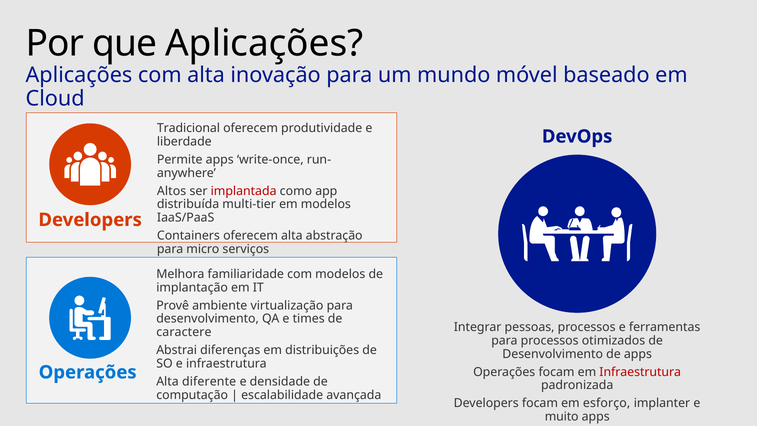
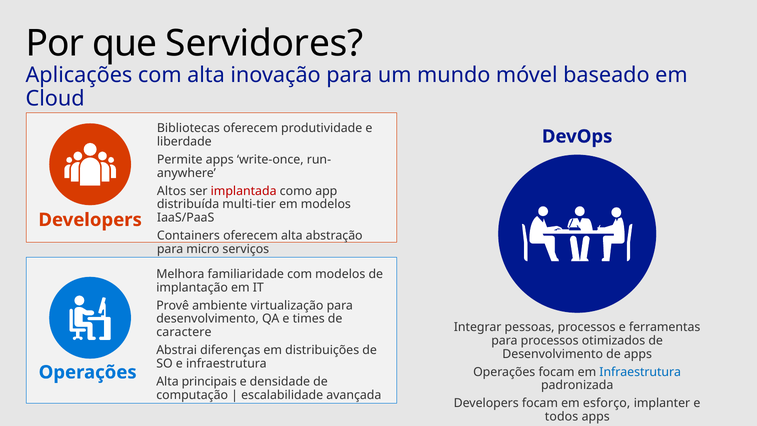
que Aplicações: Aplicações -> Servidores (264, 43)
Tradicional: Tradicional -> Bibliotecas (188, 128)
Infraestrutura colour: red -> blue (640, 372)
diferente: diferente -> principais (209, 381)
muito: muito -> todos (562, 417)
